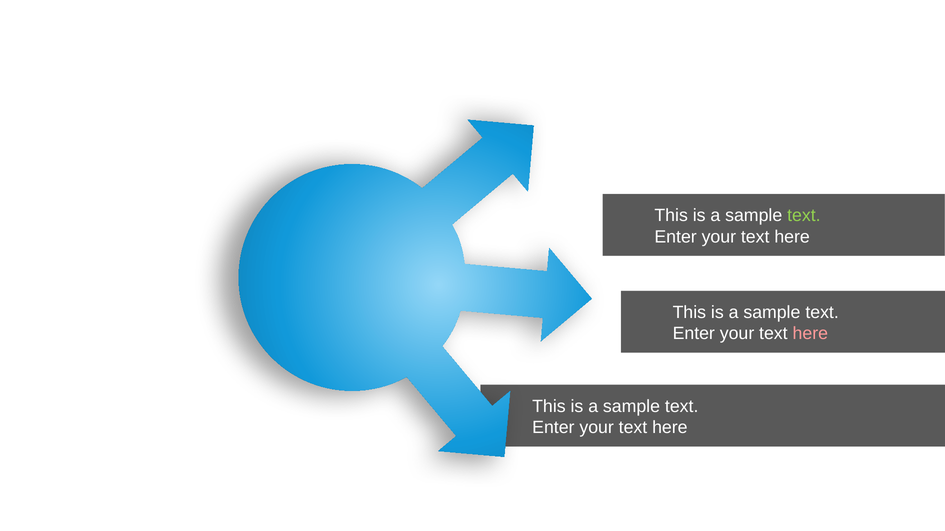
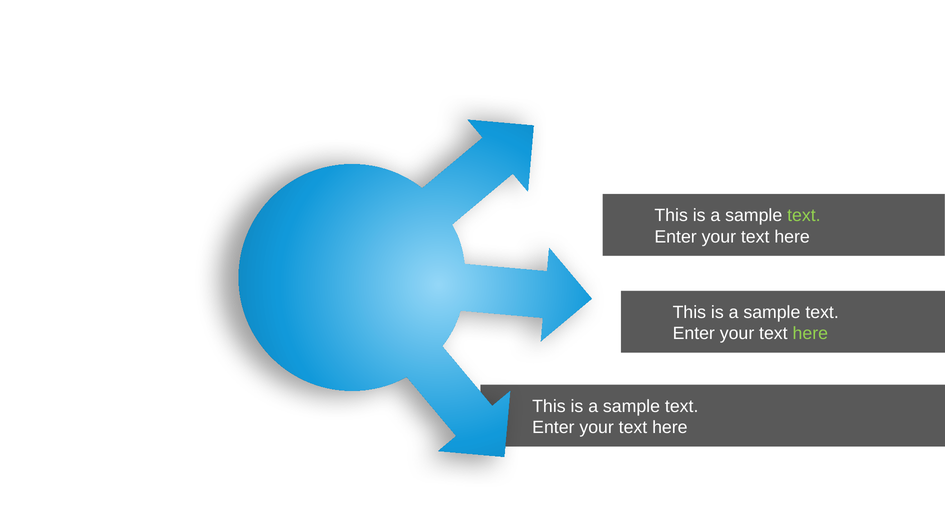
here colour: pink -> light green (810, 334)
